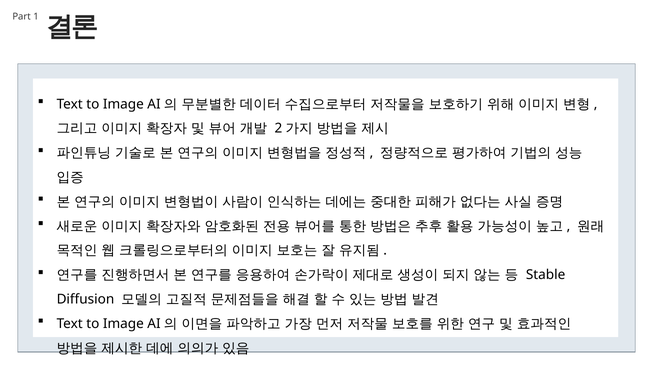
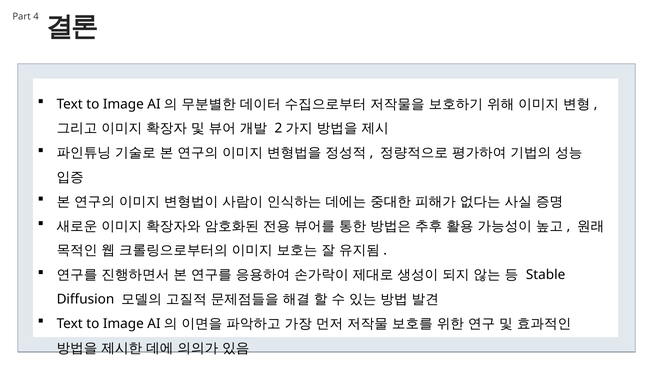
1: 1 -> 4 (36, 17)
